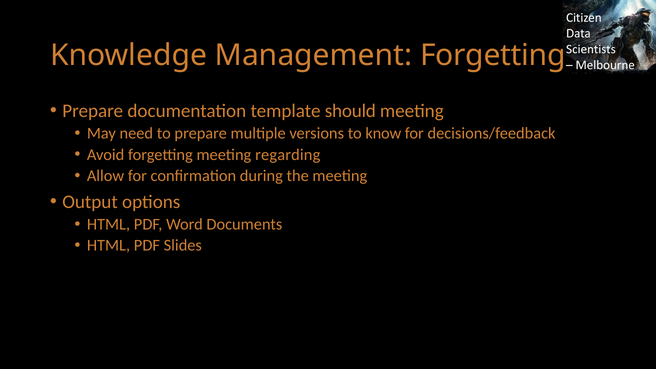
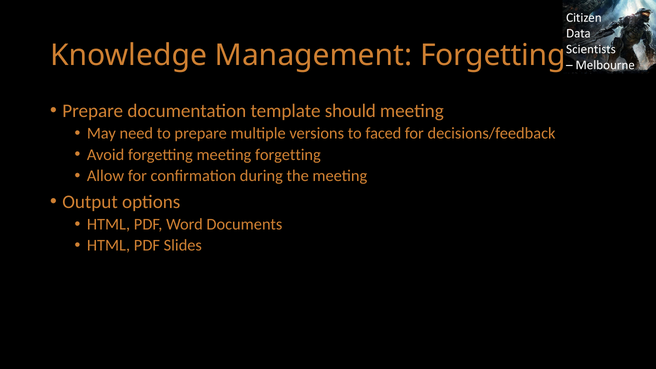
know: know -> faced (383, 134)
meeting regarding: regarding -> forgetting (288, 155)
